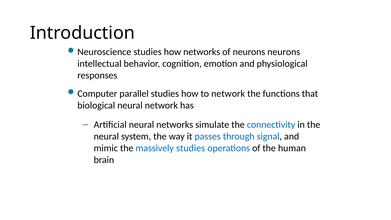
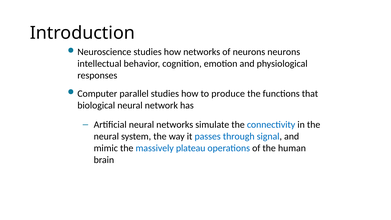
to network: network -> produce (228, 94)
massively studies: studies -> plateau (191, 148)
